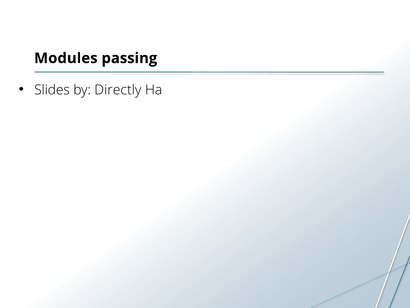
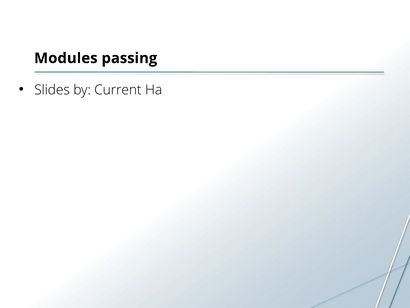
Directly: Directly -> Current (118, 90)
